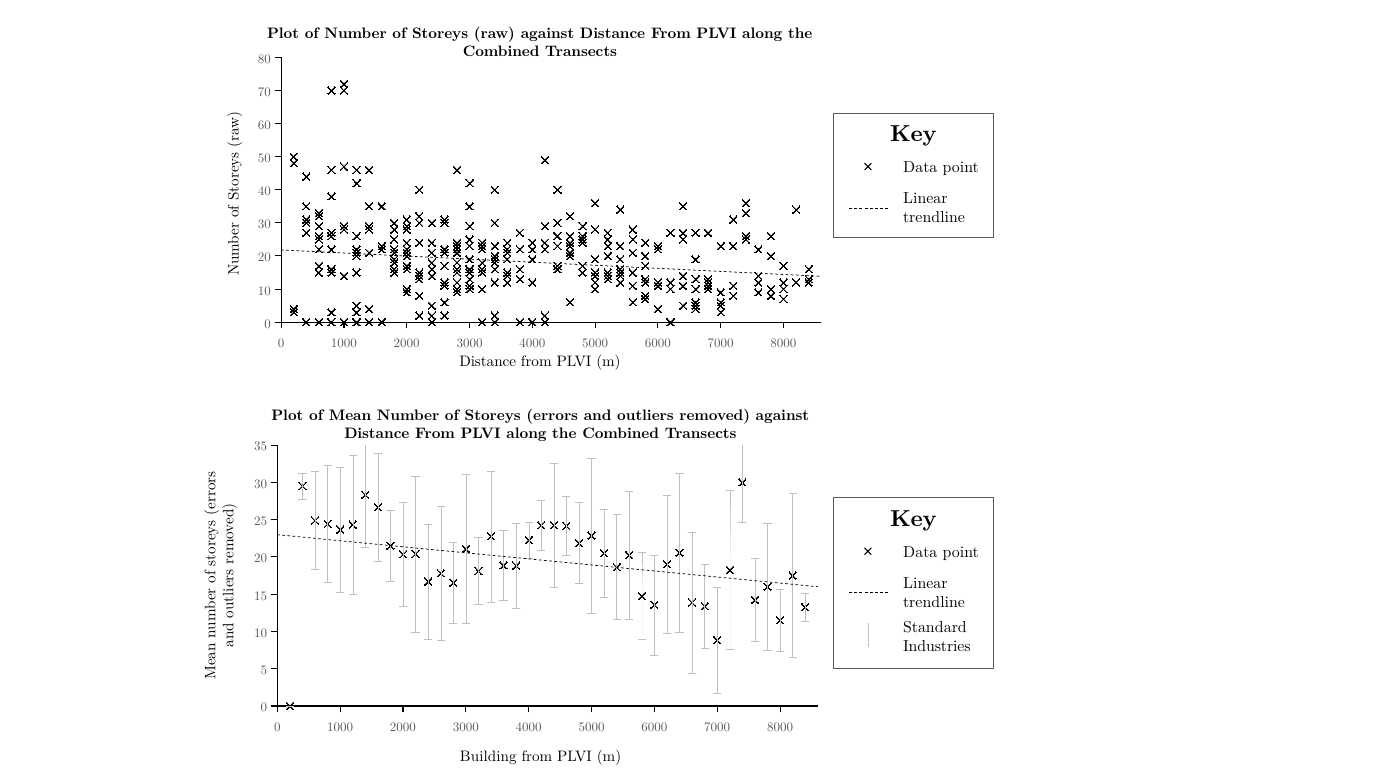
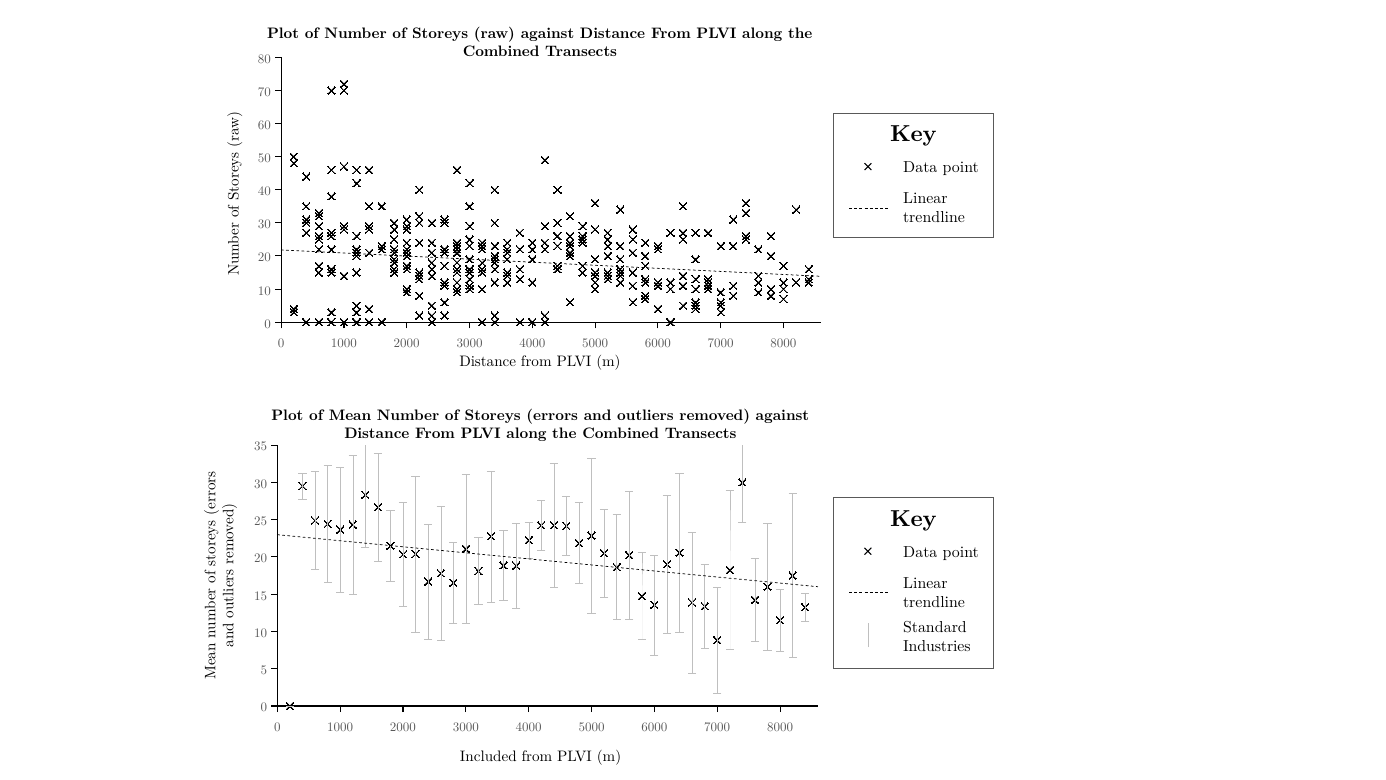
Building: Building -> Included (488, 756)
